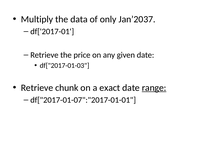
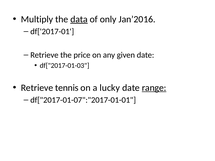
data underline: none -> present (79, 19)
Jan’2037: Jan’2037 -> Jan’2016 (137, 19)
chunk: chunk -> tennis (67, 88)
exact: exact -> lucky (110, 88)
